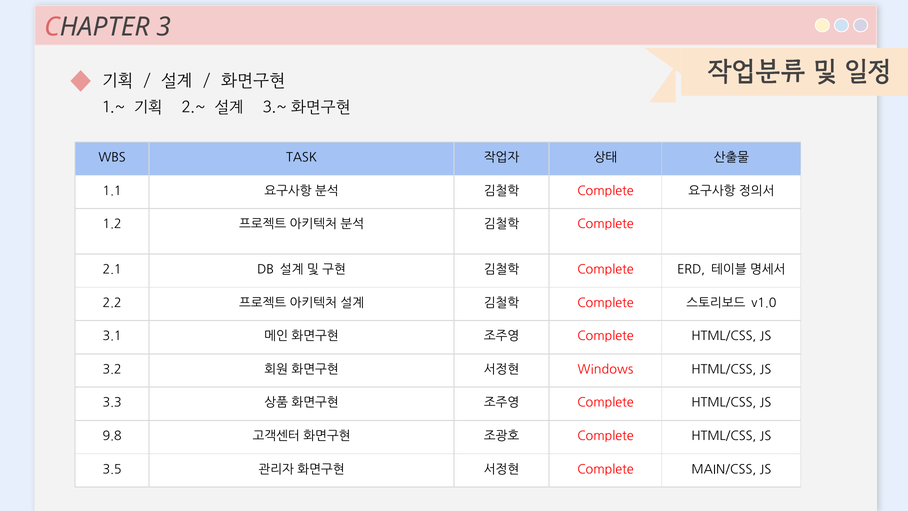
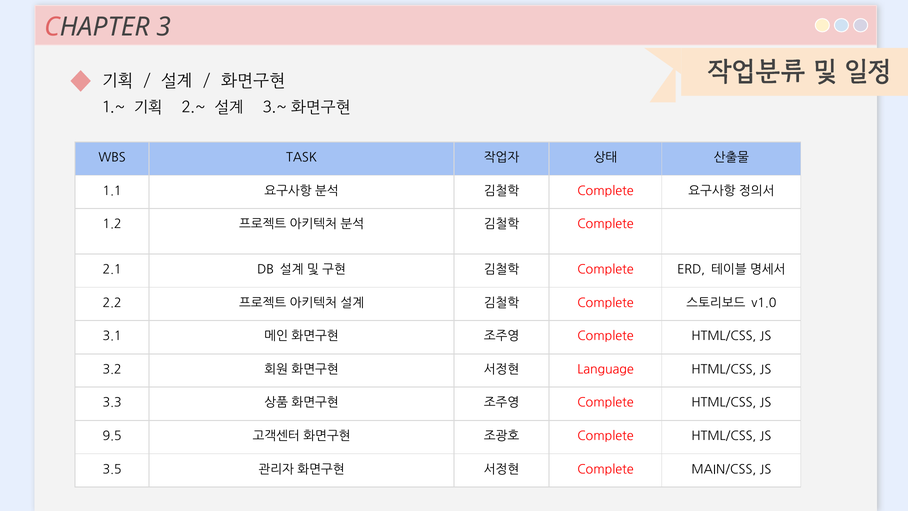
Windows: Windows -> Language (606, 369)
9.8: 9.8 -> 9.5 (112, 436)
